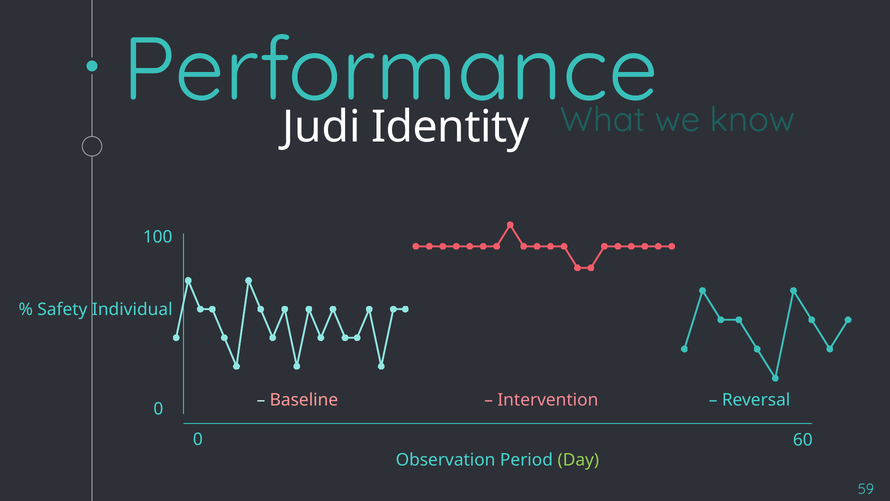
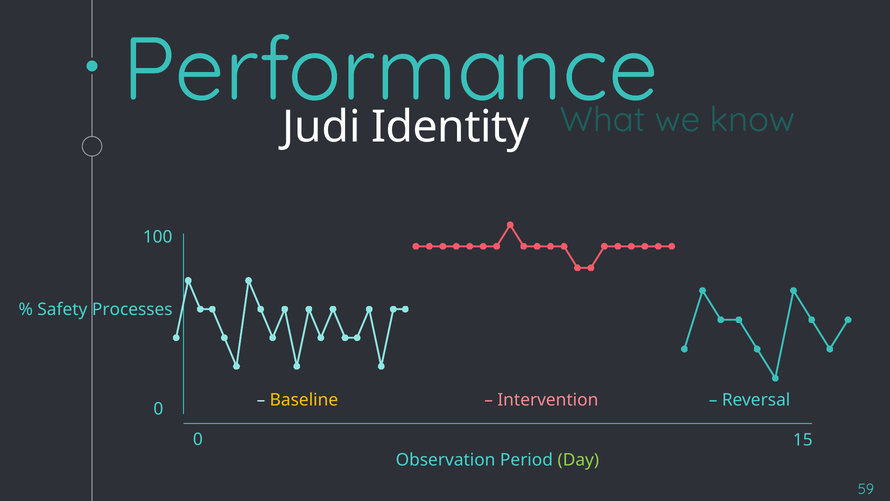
Individual: Individual -> Processes (132, 309)
Baseline colour: pink -> yellow (304, 400)
60: 60 -> 15 (803, 440)
